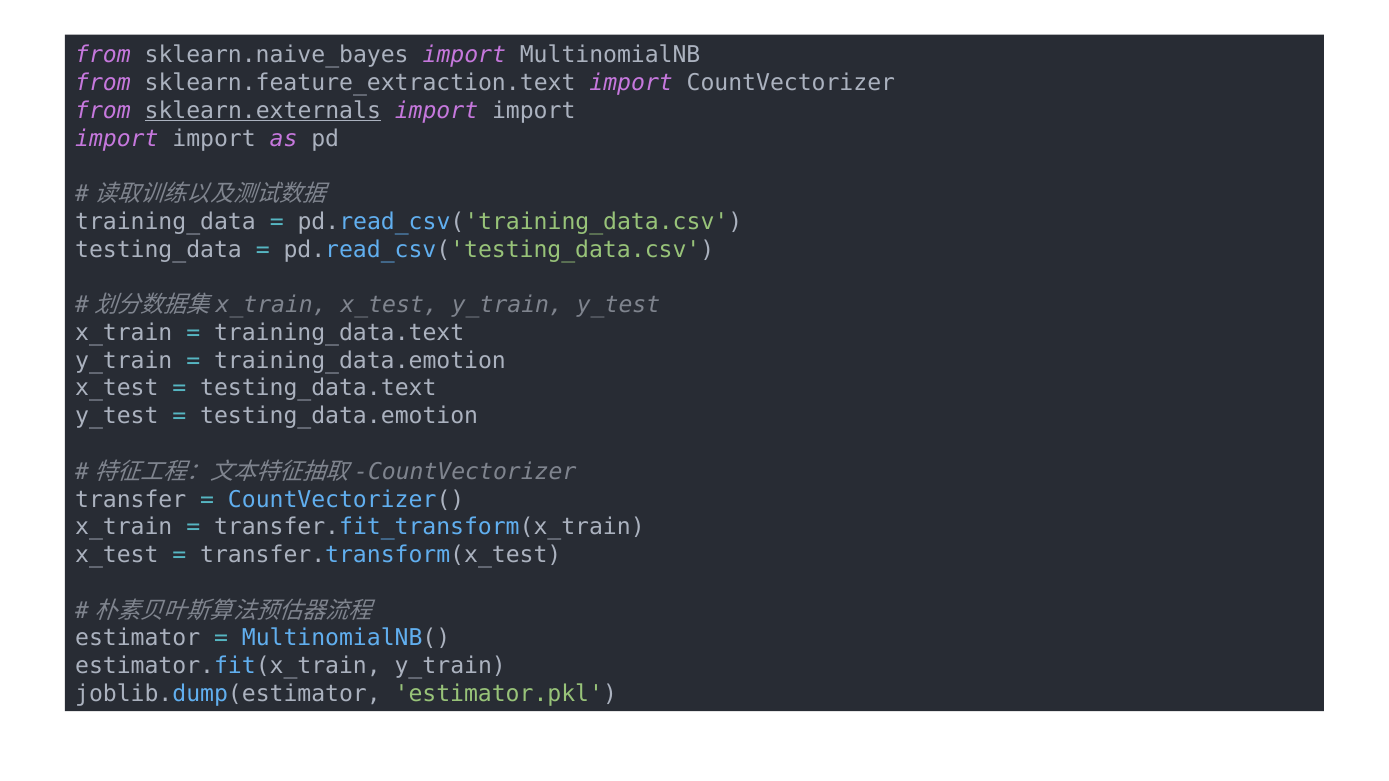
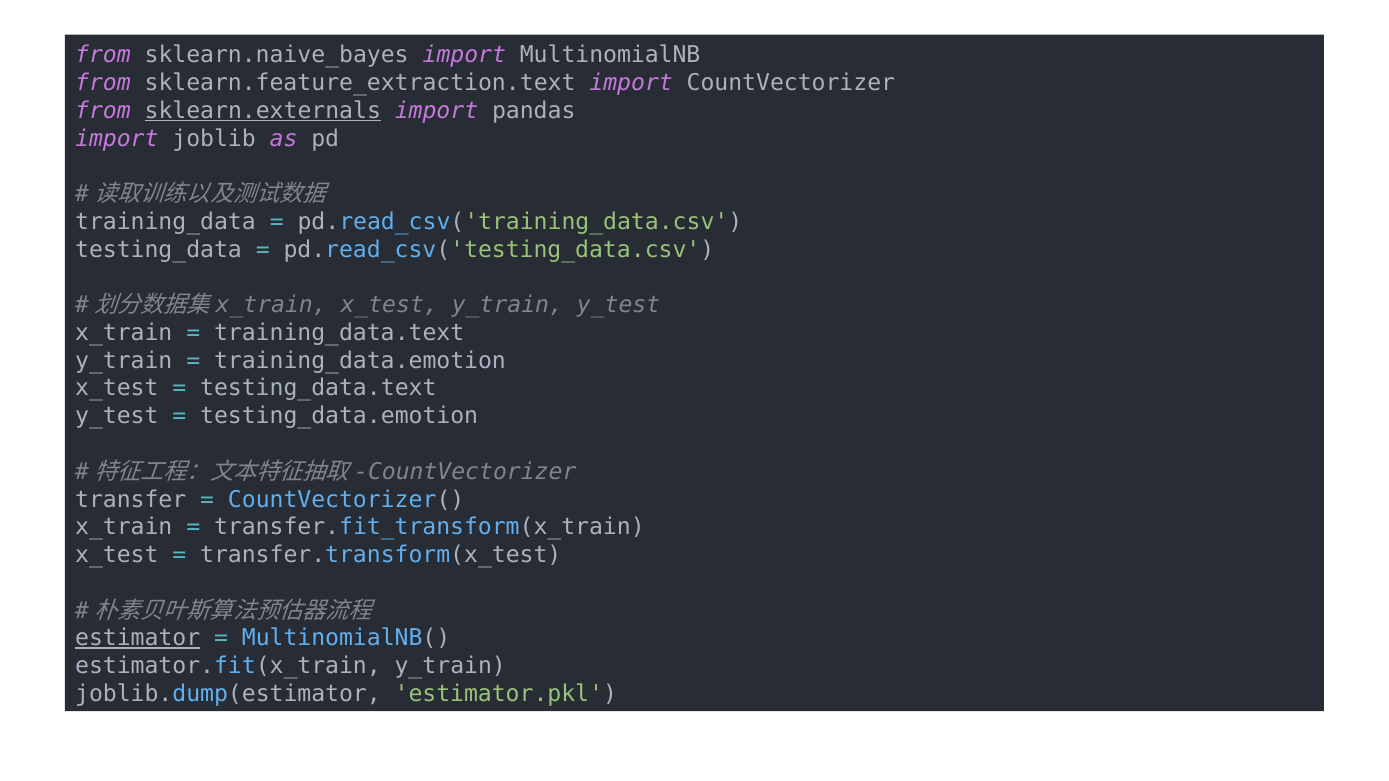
import: import -> pandas (534, 111)
import: import -> joblib (214, 139)
estimator underline: none -> present (138, 638)
